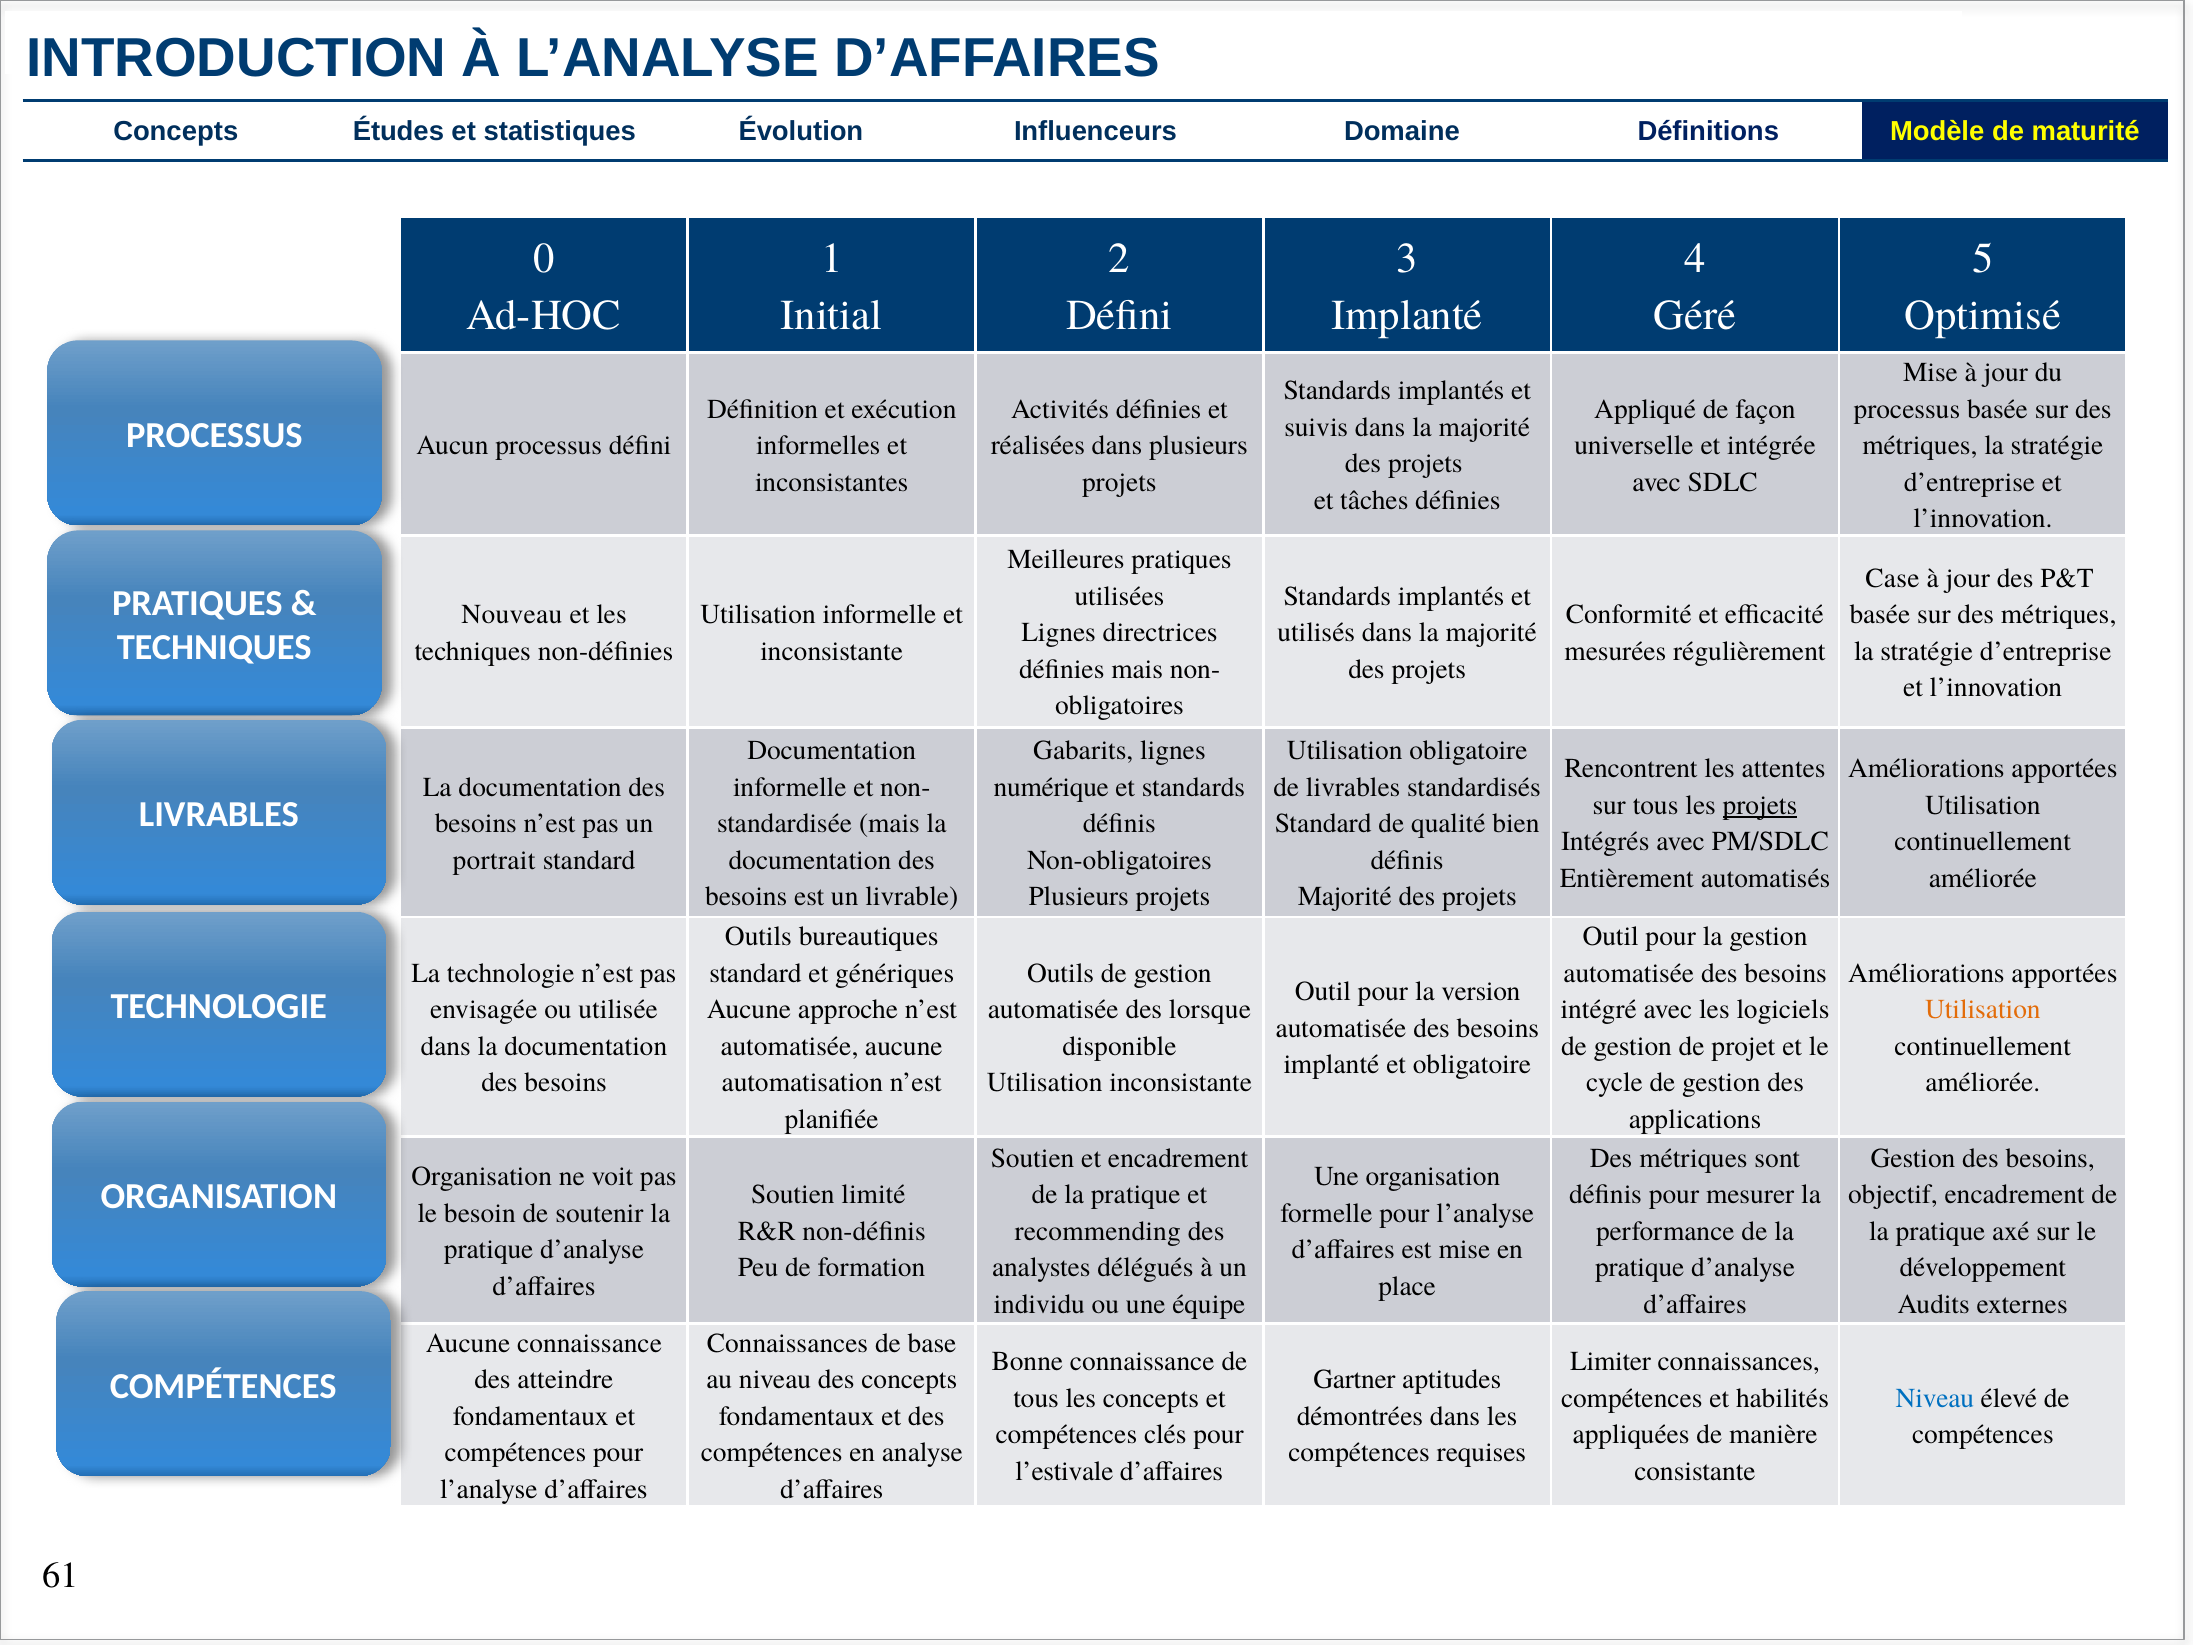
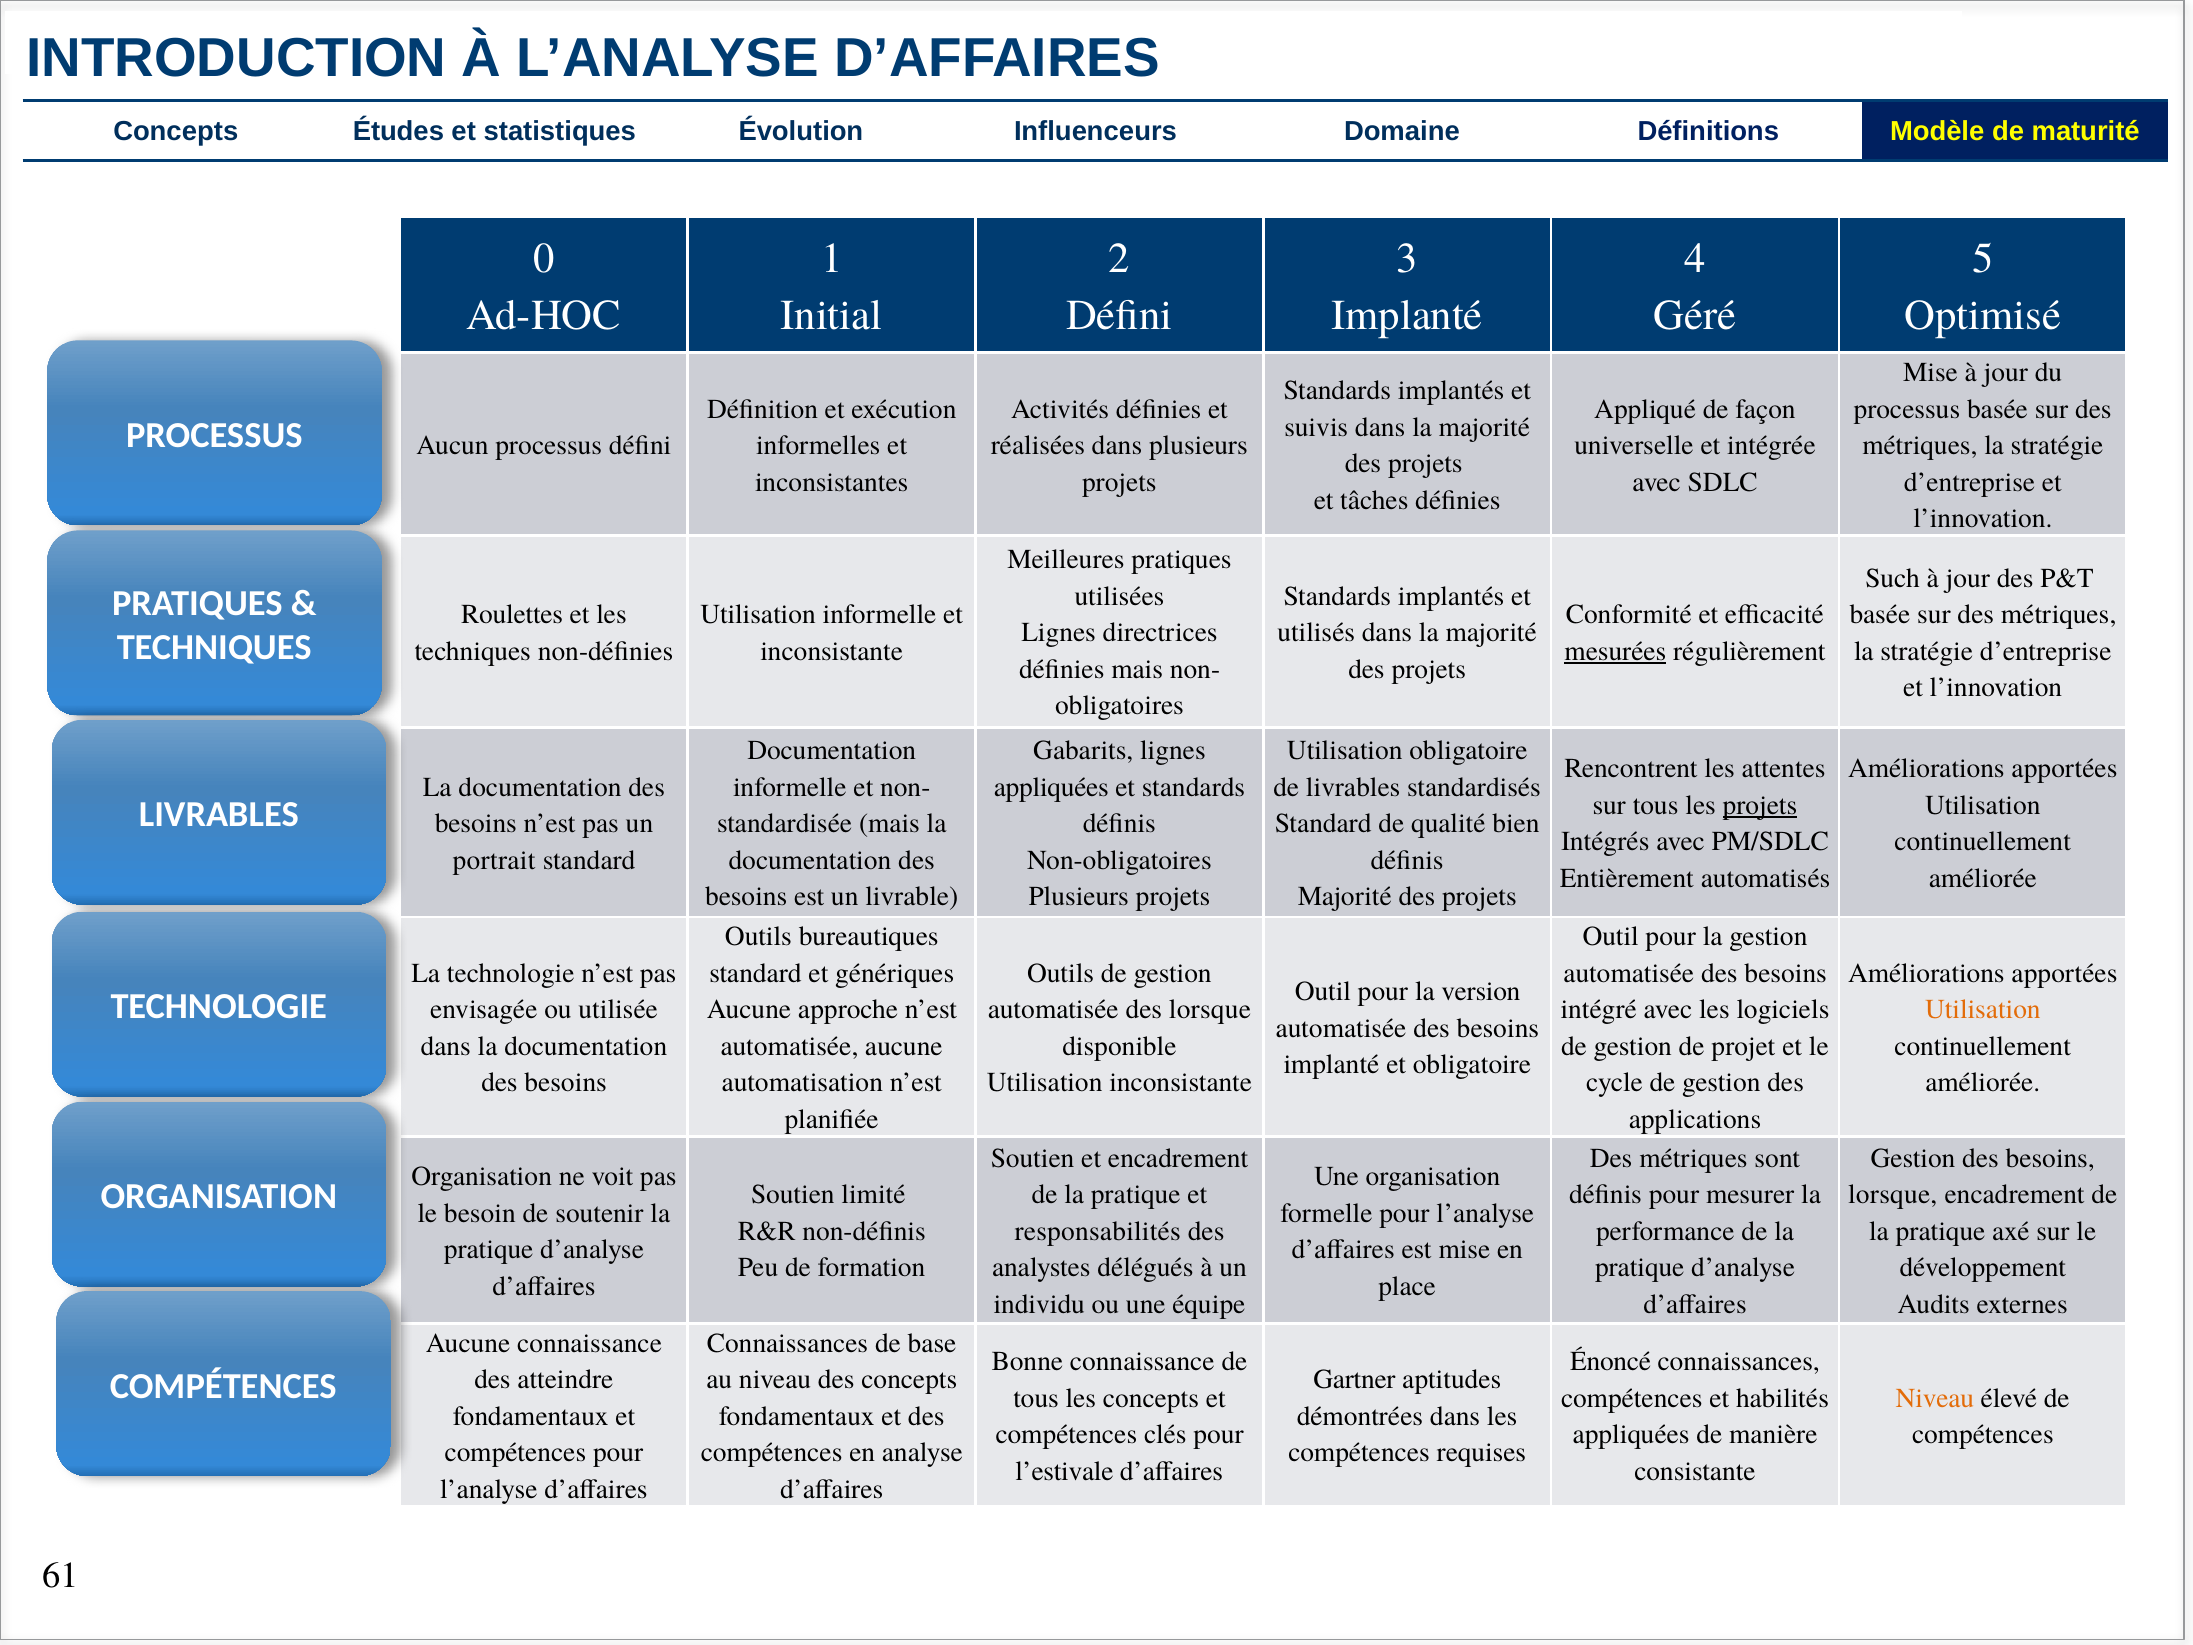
Case: Case -> Such (1893, 578)
Nouveau: Nouveau -> Roulettes (512, 615)
mesurées underline: none -> present (1615, 651)
numérique: numérique -> appliquées (1051, 787)
objectif: objectif -> lorsque (1893, 1195)
recommending: recommending -> responsabilités (1098, 1231)
Limiter: Limiter -> Énoncé (1611, 1361)
Niveau colour: blue -> orange (1935, 1398)
